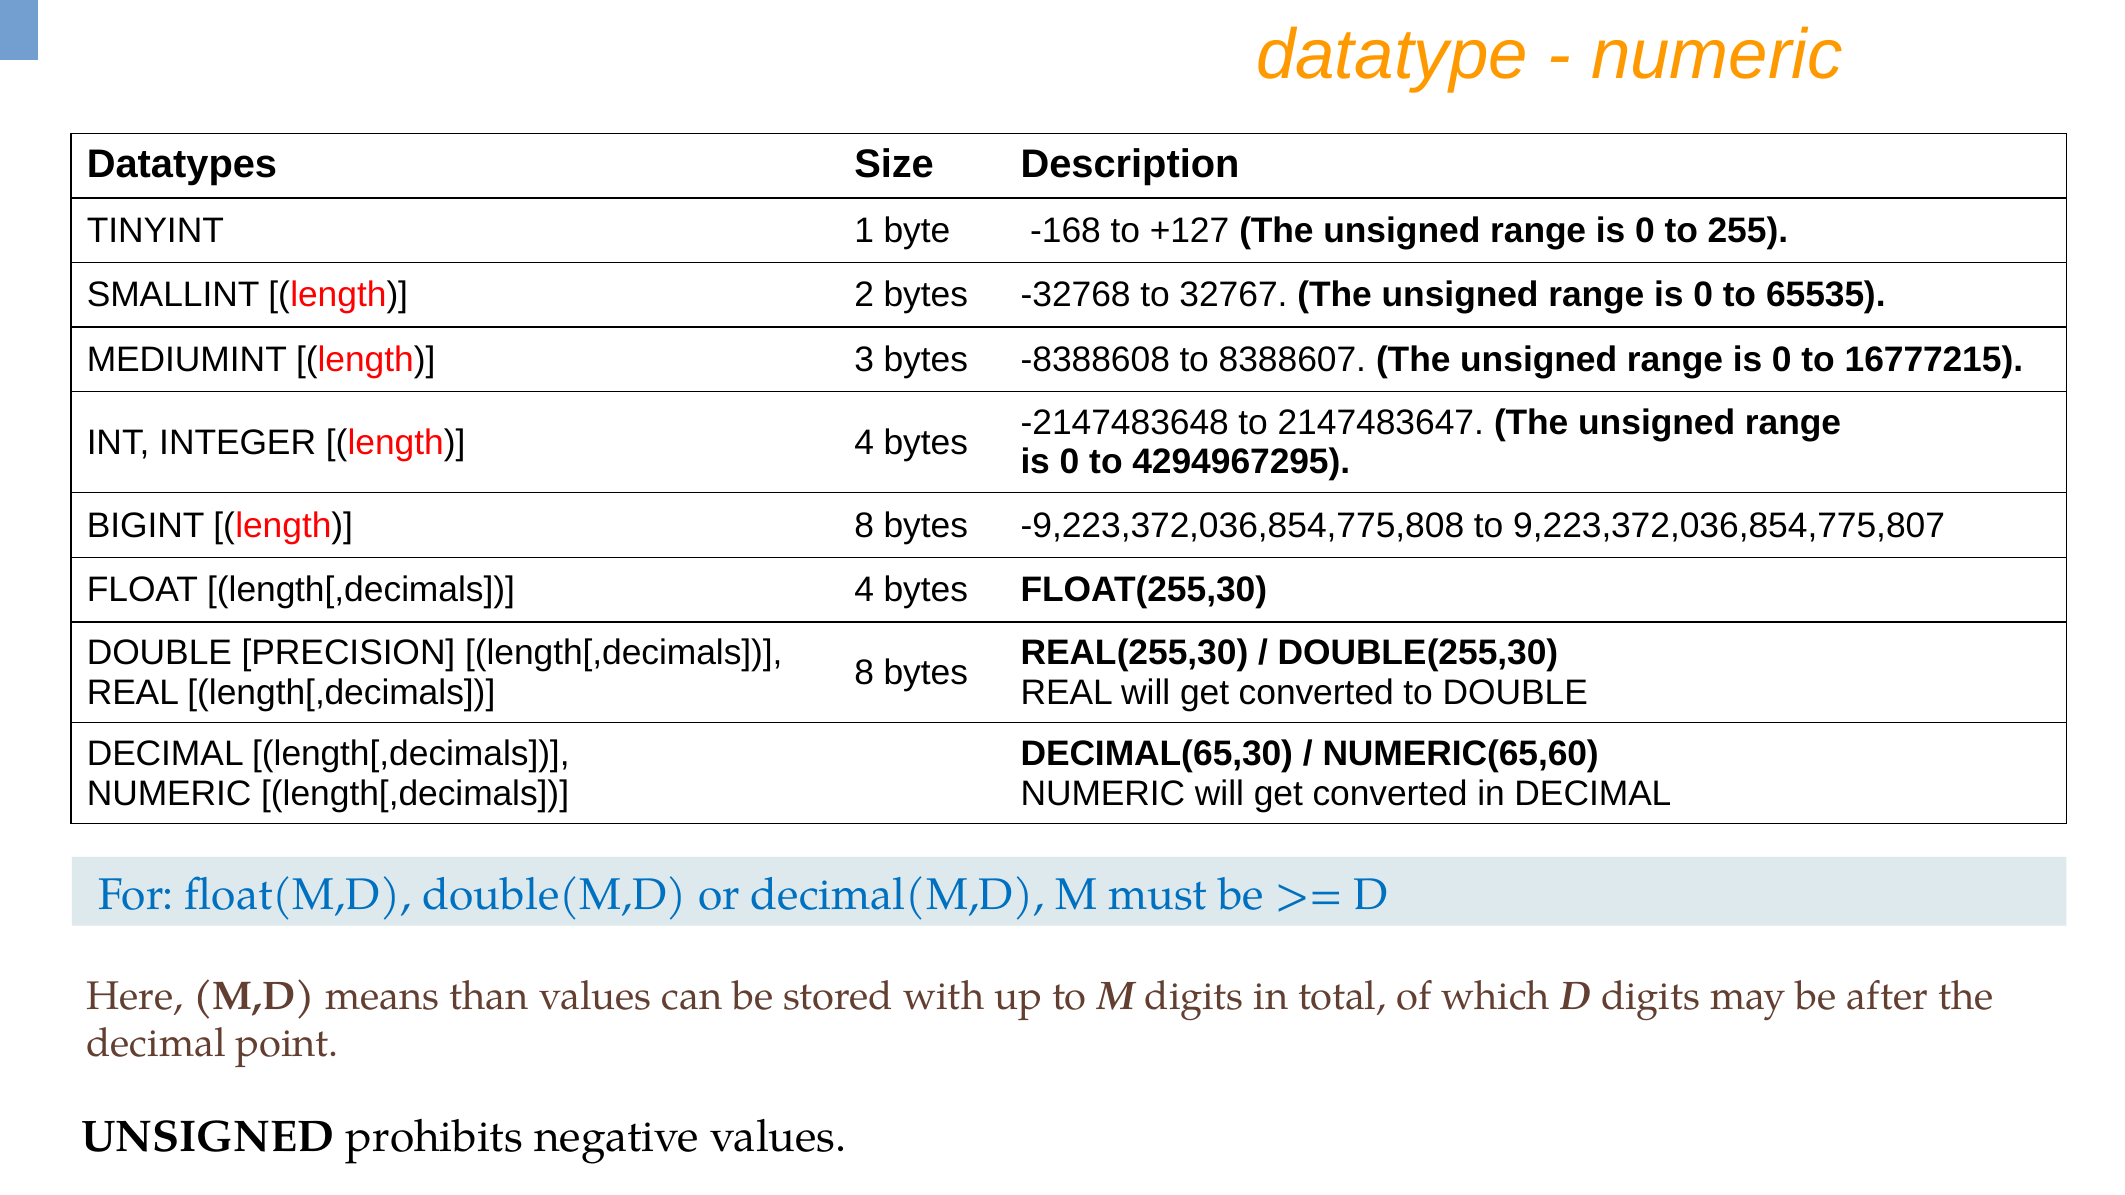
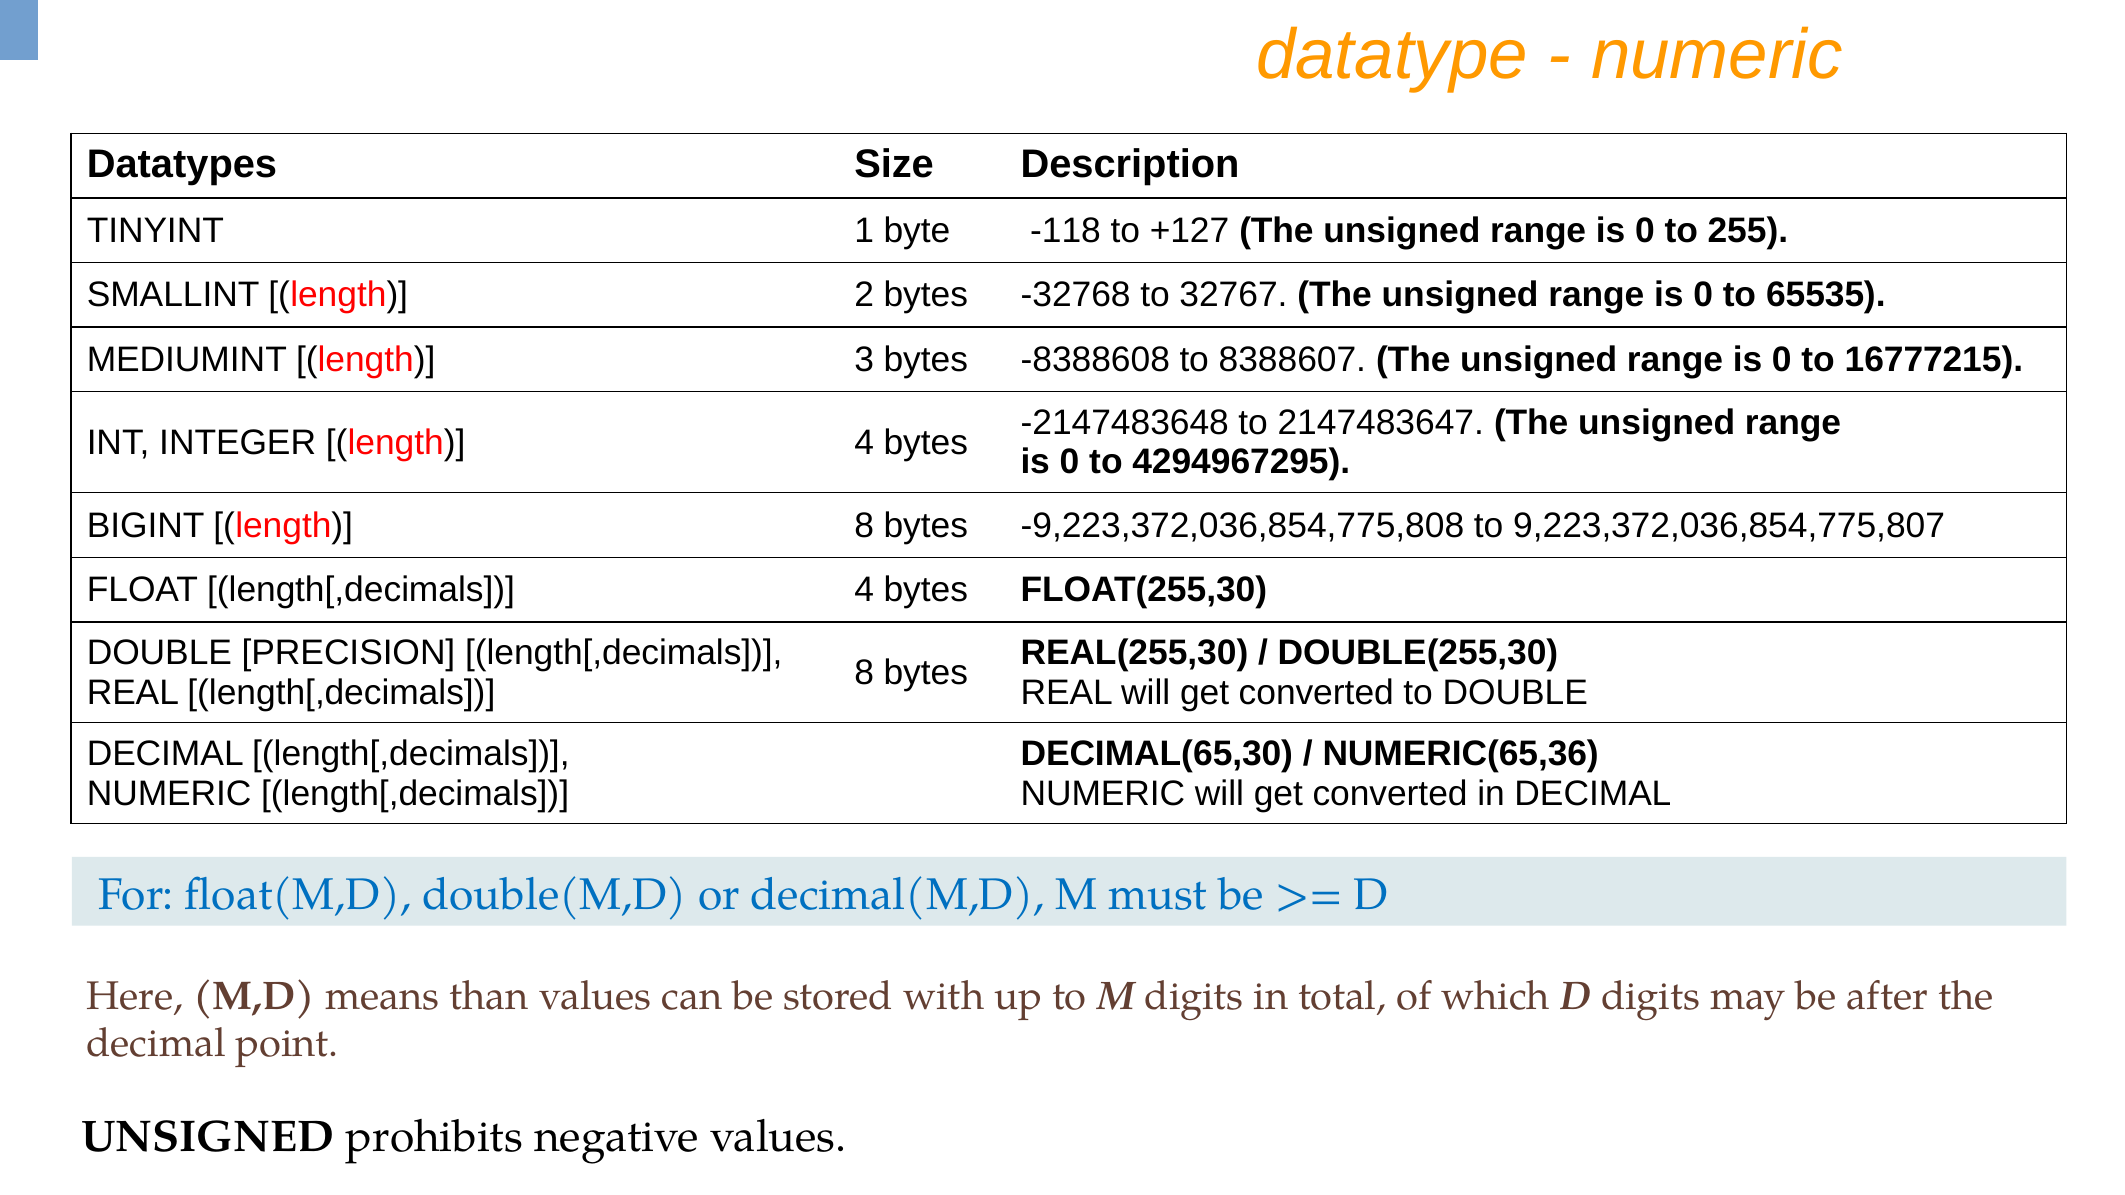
-168: -168 -> -118 (1066, 231)
NUMERIC(65,60: NUMERIC(65,60 -> NUMERIC(65,36 (1461, 754)
